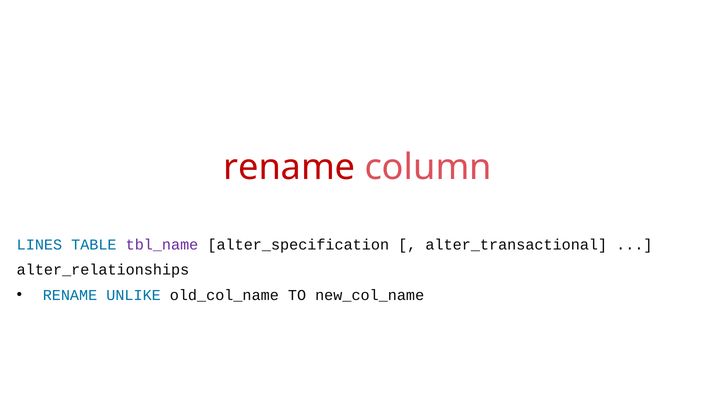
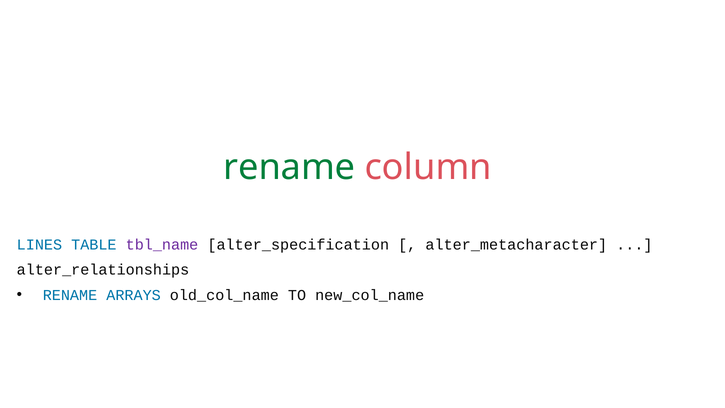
rename colour: red -> green (289, 167)
alter_transactional: alter_transactional -> alter_metacharacter (516, 244)
UNLIKE: UNLIKE -> ARRAYS (134, 295)
